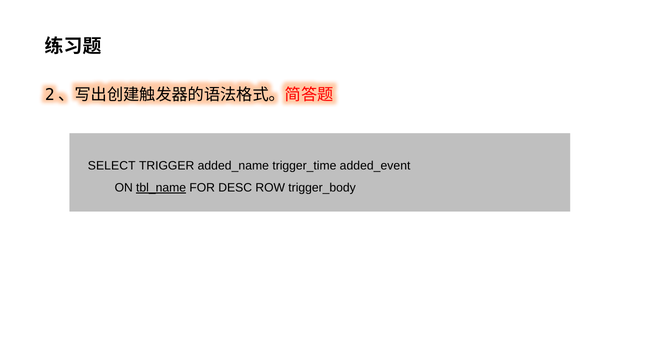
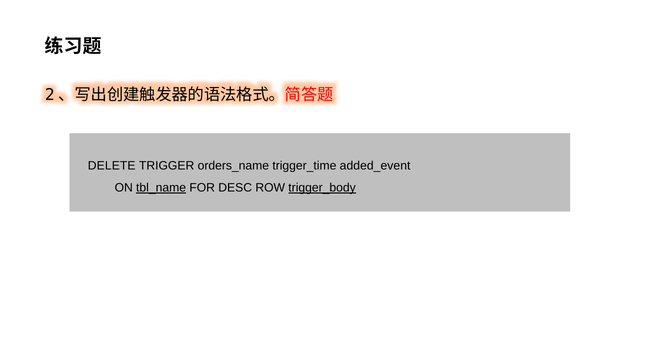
SELECT: SELECT -> DELETE (112, 166)
added_name: added_name -> orders_name (233, 166)
trigger_body underline: none -> present (322, 188)
